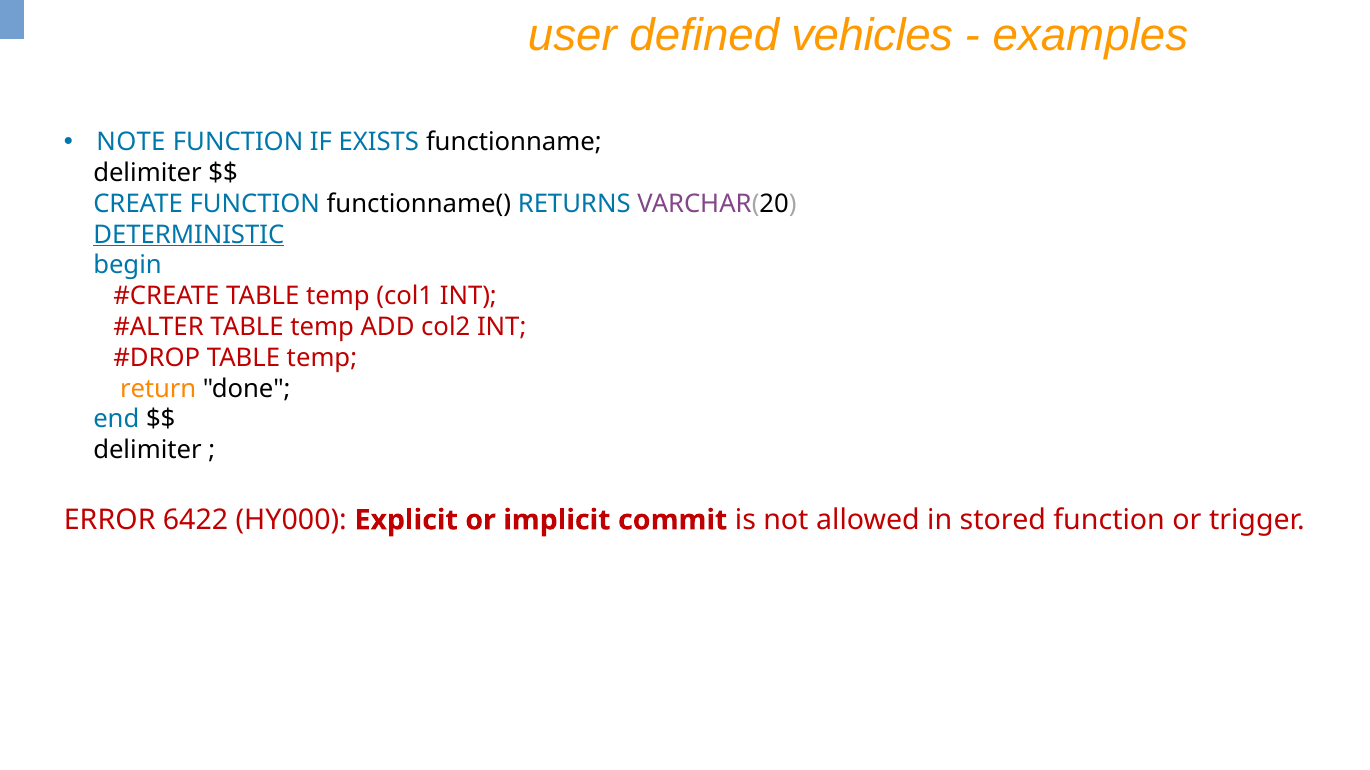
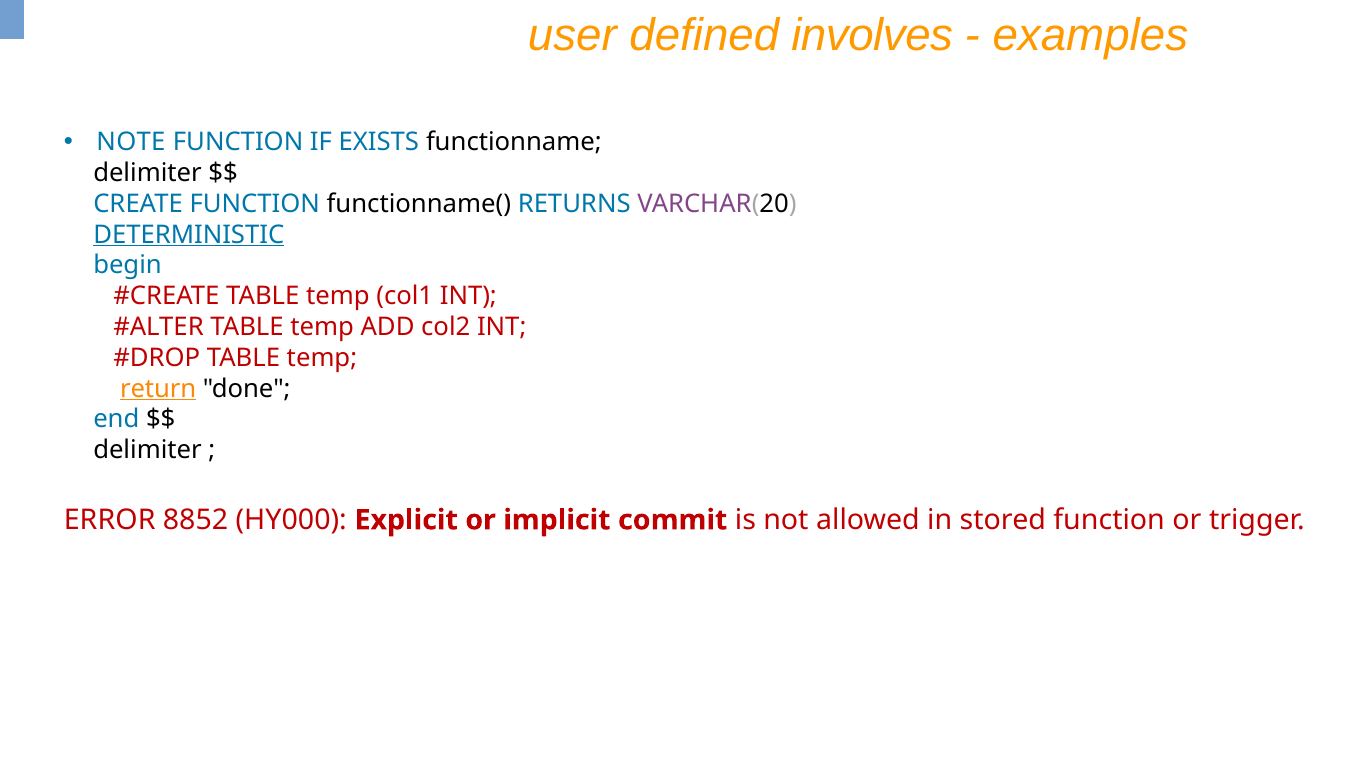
vehicles: vehicles -> involves (872, 36)
return underline: none -> present (158, 389)
6422: 6422 -> 8852 (196, 520)
